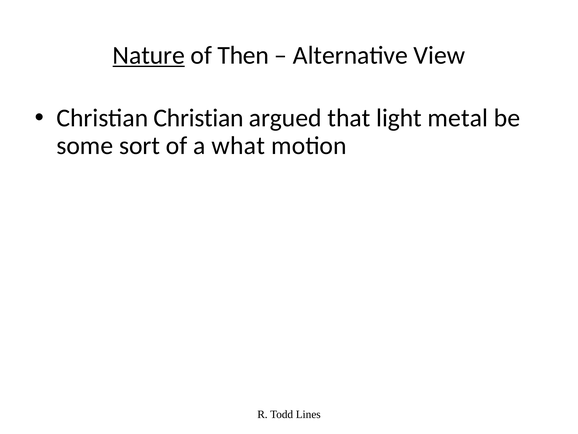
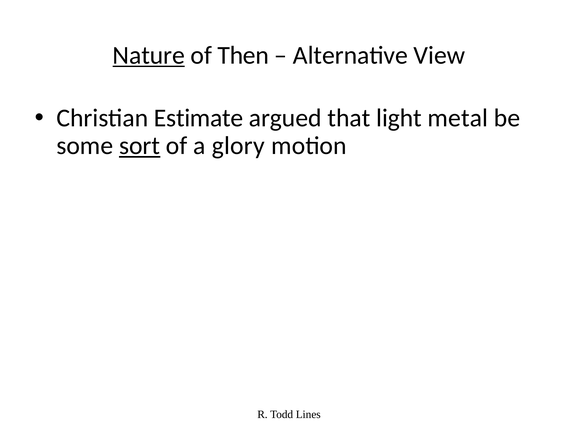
Christian Christian: Christian -> Estimate (199, 118)
sort underline: none -> present (140, 146)
what: what -> glory (238, 146)
